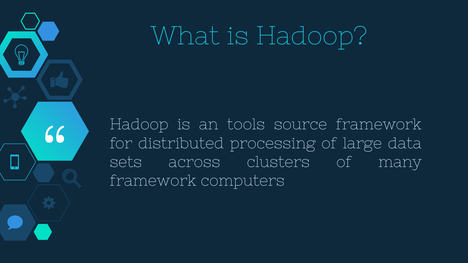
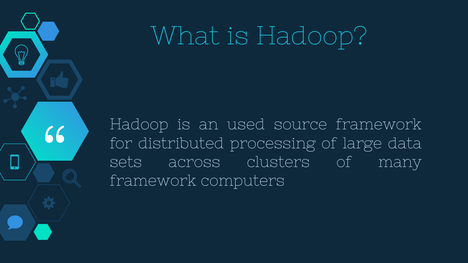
tools: tools -> used (246, 125)
